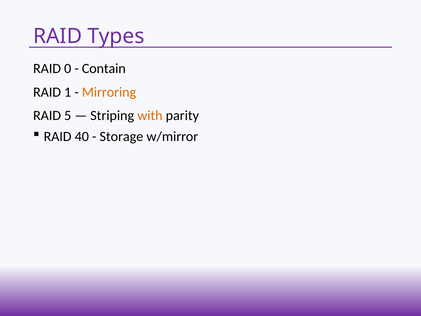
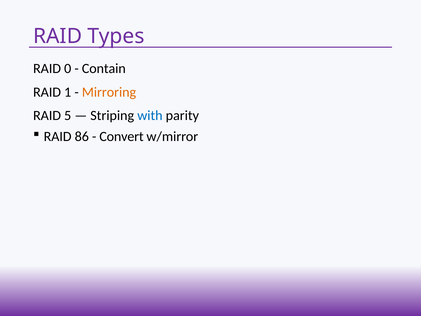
with colour: orange -> blue (150, 115)
40: 40 -> 86 (82, 136)
Storage: Storage -> Convert (121, 136)
